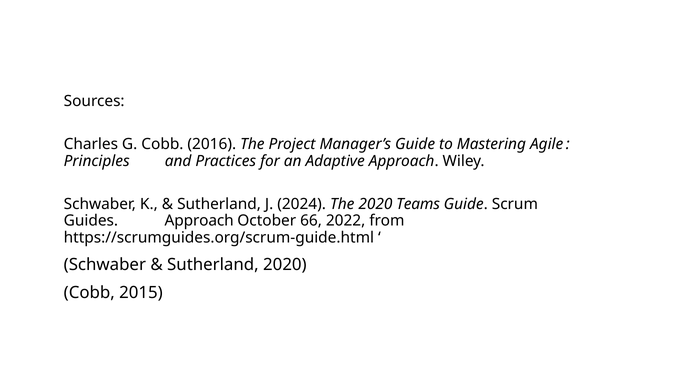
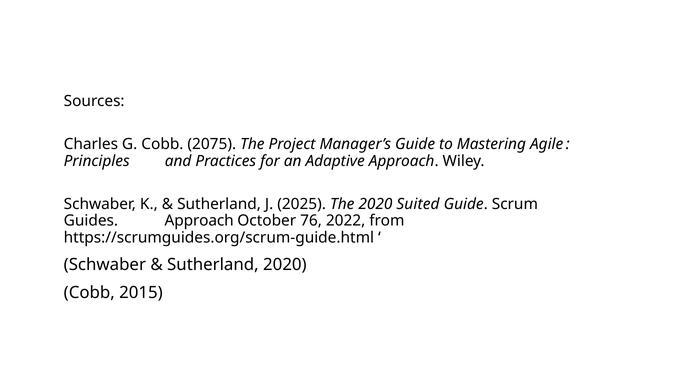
2016: 2016 -> 2075 (212, 144)
2024: 2024 -> 2025 (302, 204)
Teams: Teams -> Suited (418, 204)
66: 66 -> 76 (311, 221)
